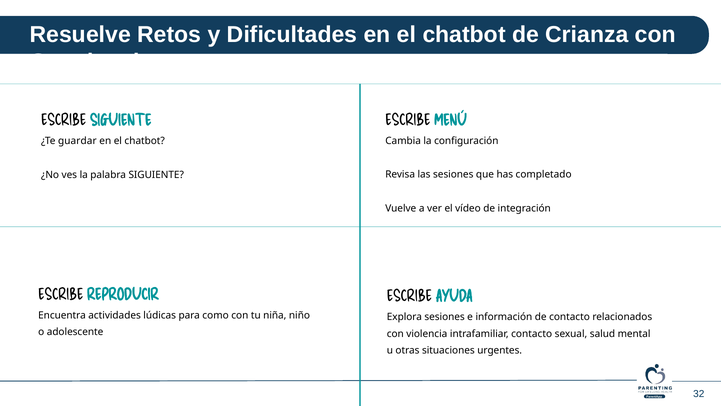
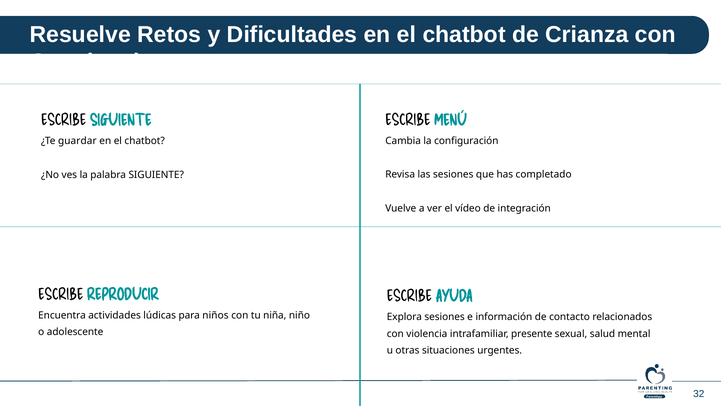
como: como -> niños (215, 315)
intrafamiliar contacto: contacto -> presente (532, 333)
